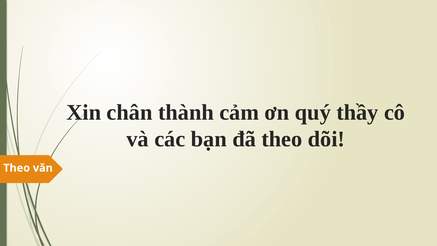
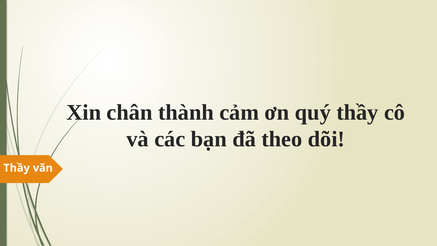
Theo: Theo -> Thầy (17, 168)
